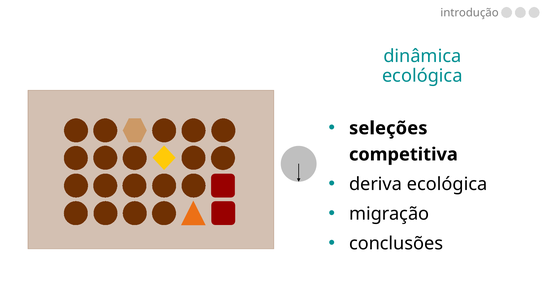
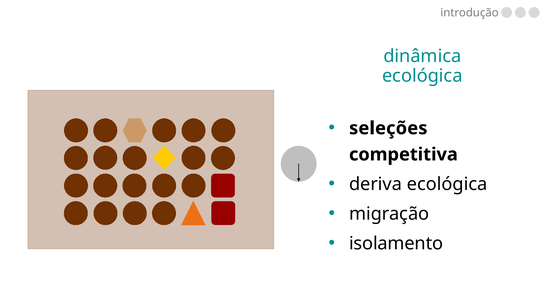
conclusões: conclusões -> isolamento (396, 243)
